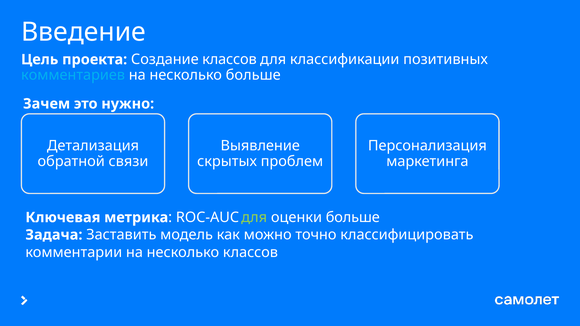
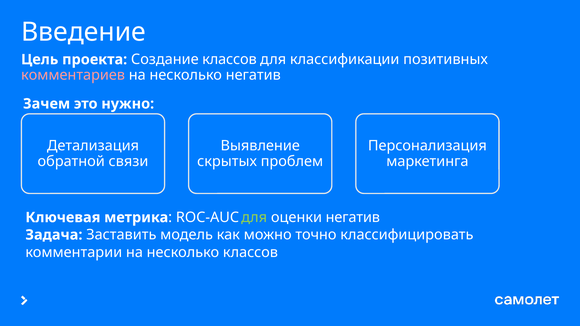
комментариев colour: light blue -> pink (73, 75)
несколько больше: больше -> негатив (253, 75)
оценки больше: больше -> негатив (353, 218)
